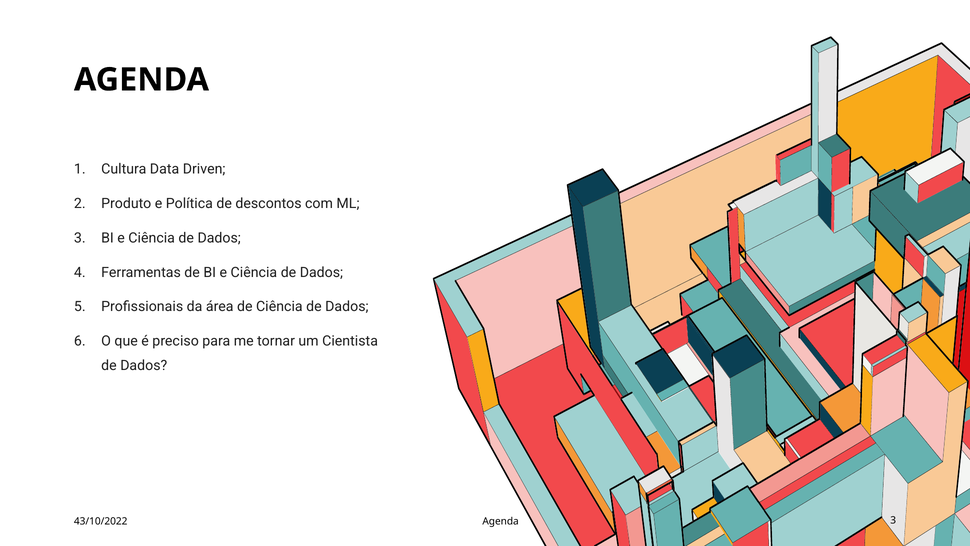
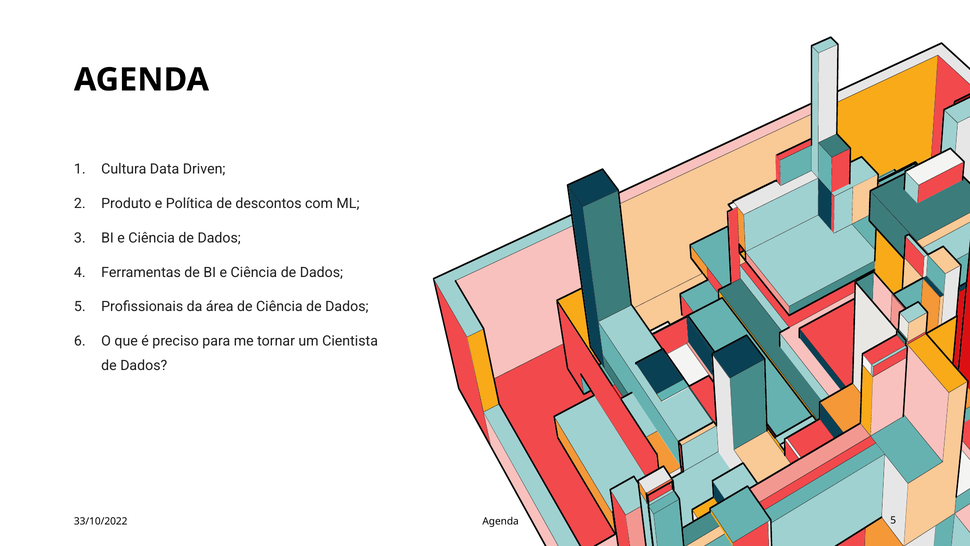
43/10/2022: 43/10/2022 -> 33/10/2022 (101, 521)
Agenda 3: 3 -> 5 (893, 520)
